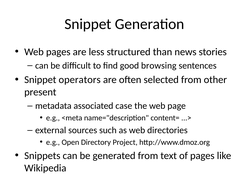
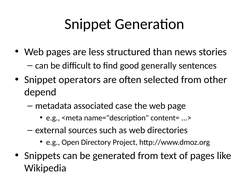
browsing: browsing -> generally (159, 65)
present: present -> depend (40, 92)
